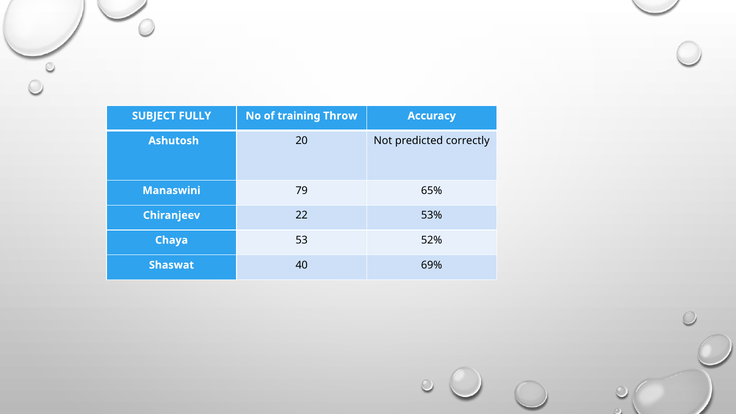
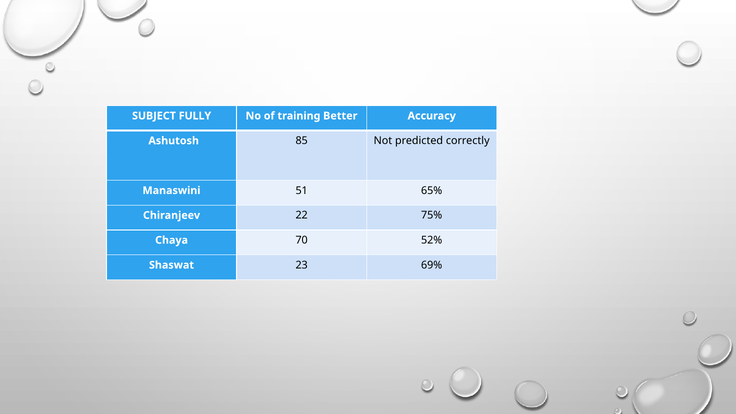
Throw: Throw -> Better (340, 116)
20: 20 -> 85 (302, 141)
79: 79 -> 51 (302, 190)
53%: 53% -> 75% (432, 215)
53: 53 -> 70 (302, 240)
40: 40 -> 23 (302, 265)
